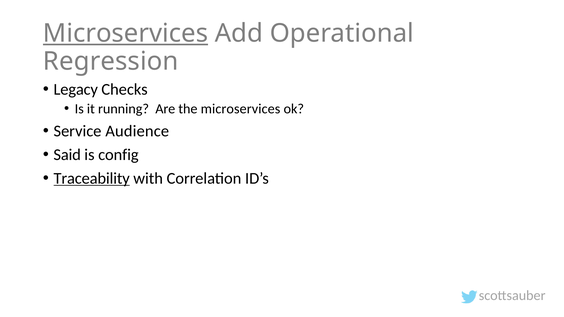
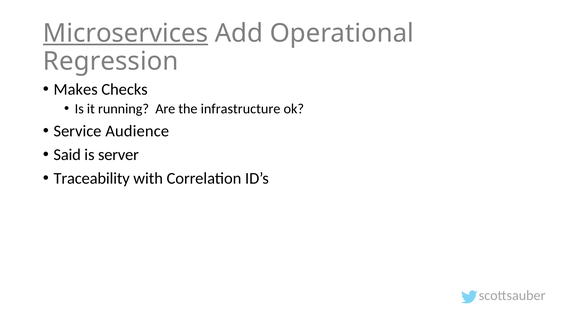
Legacy: Legacy -> Makes (76, 89)
the microservices: microservices -> infrastructure (241, 109)
config: config -> server (118, 155)
Traceability underline: present -> none (92, 178)
